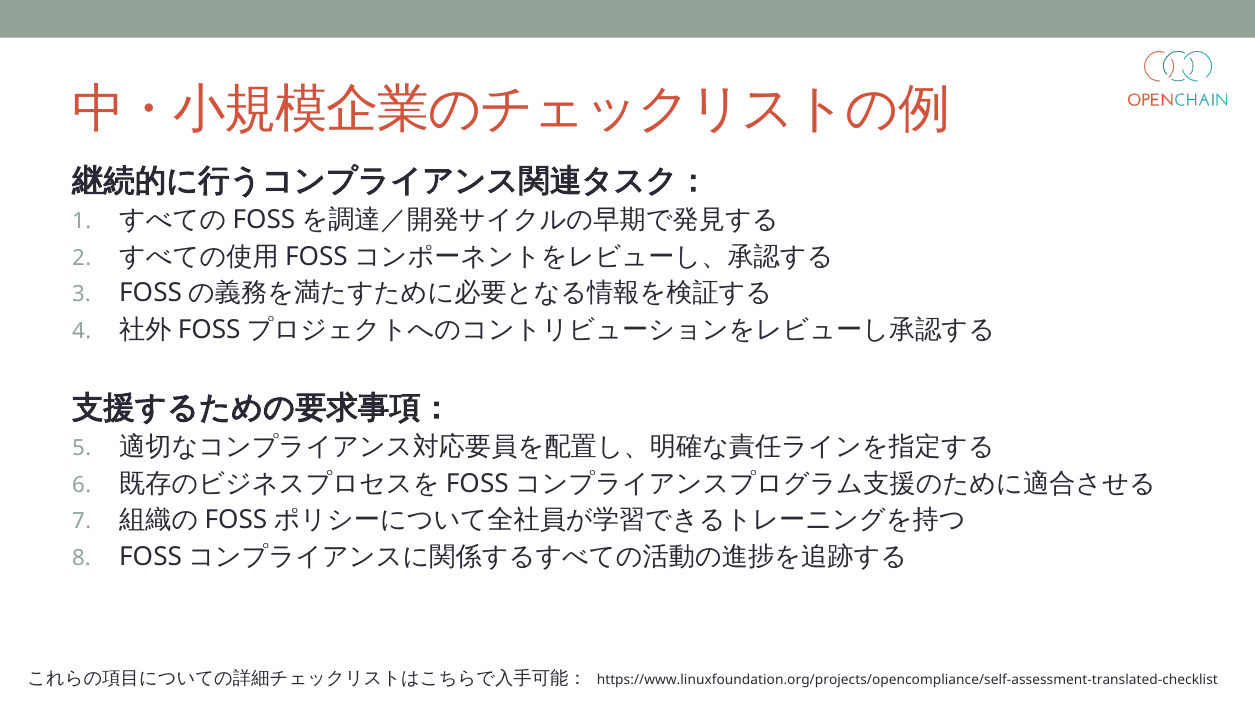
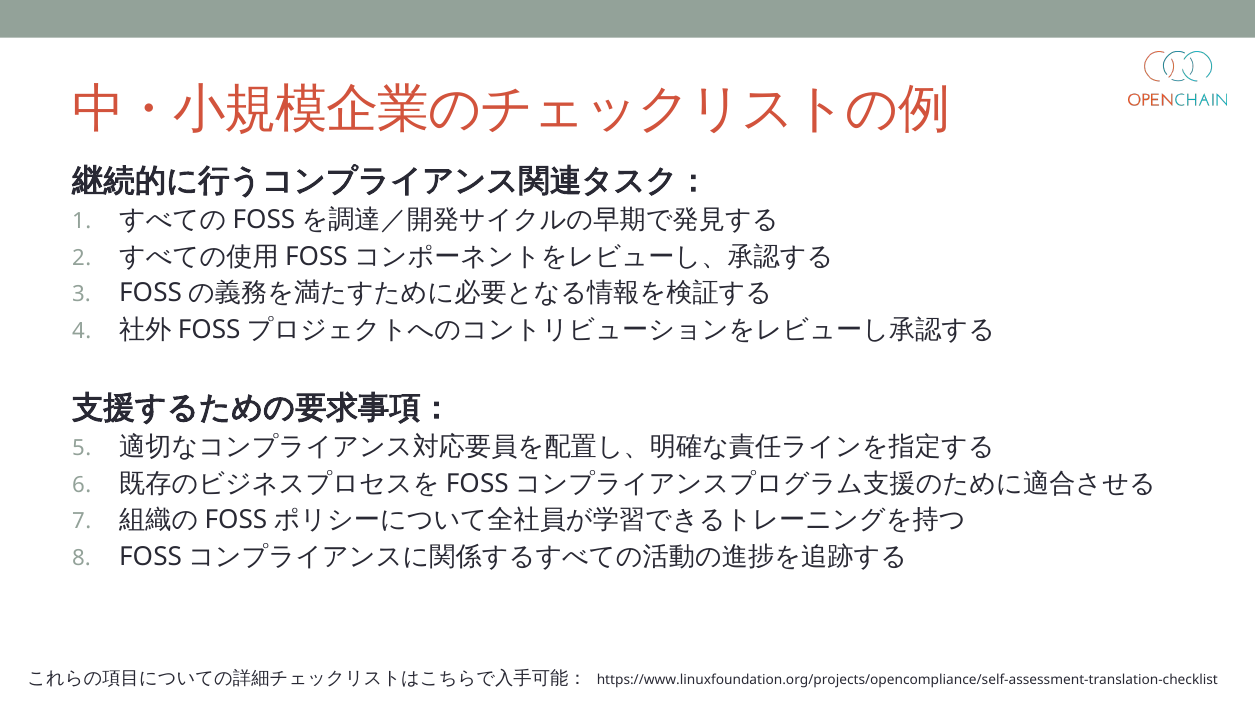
https://www.linuxfoundation.org/projects/opencompliance/self-assessment-translated-checklist: https://www.linuxfoundation.org/projects/opencompliance/self-assessment-translated-checklist -> https://www.linuxfoundation.org/projects/opencompliance/self-assessment-translation-checklist (907, 680)
